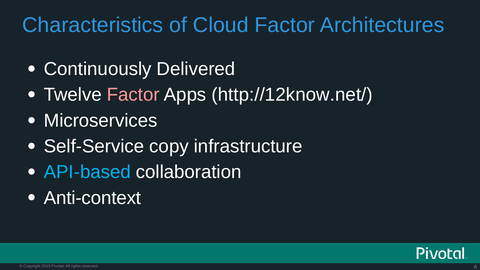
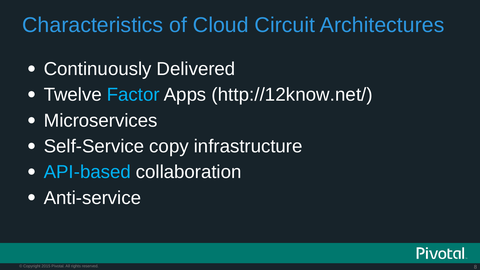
Cloud Factor: Factor -> Circuit (285, 25)
Factor colour: pink -> light blue (133, 95)
Anti-context: Anti-context -> Anti-service (92, 198)
